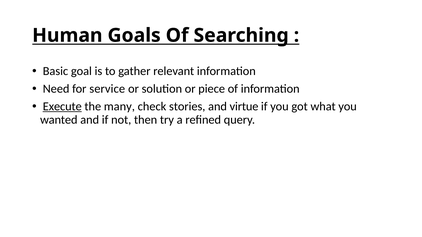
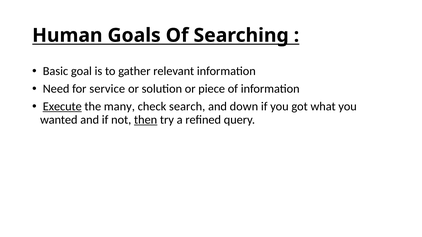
stories: stories -> search (187, 107)
virtue: virtue -> down (244, 107)
then underline: none -> present (146, 120)
